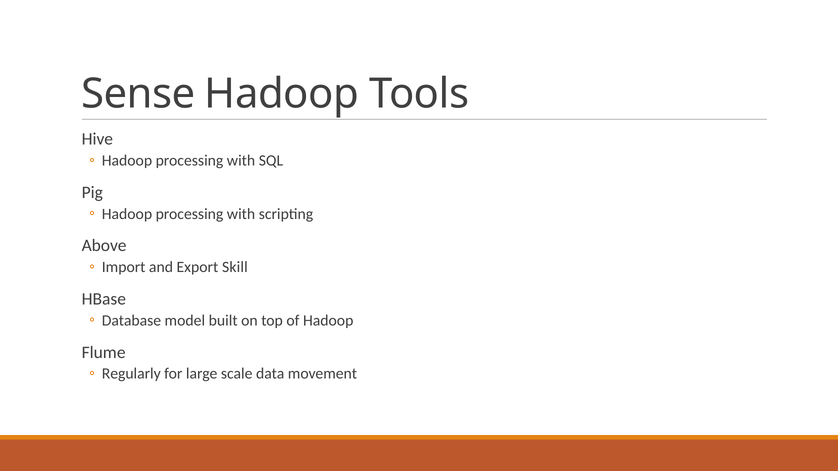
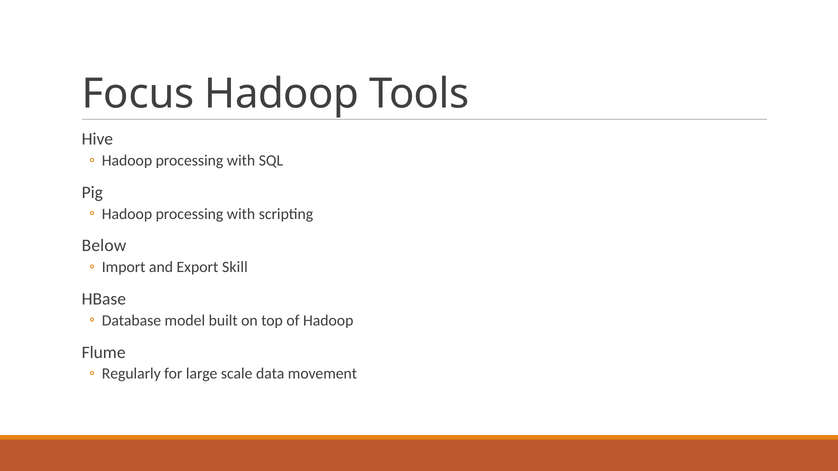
Sense: Sense -> Focus (138, 94)
Above: Above -> Below (104, 246)
